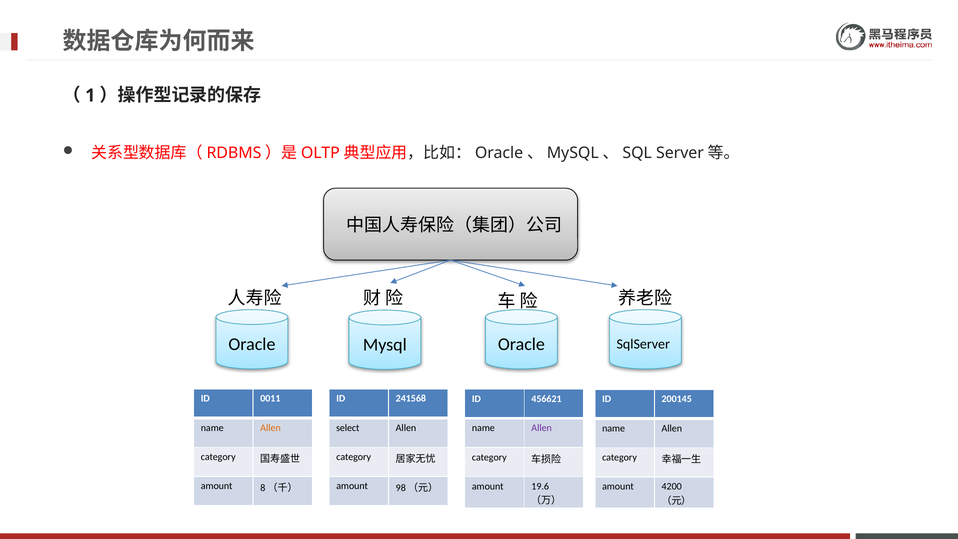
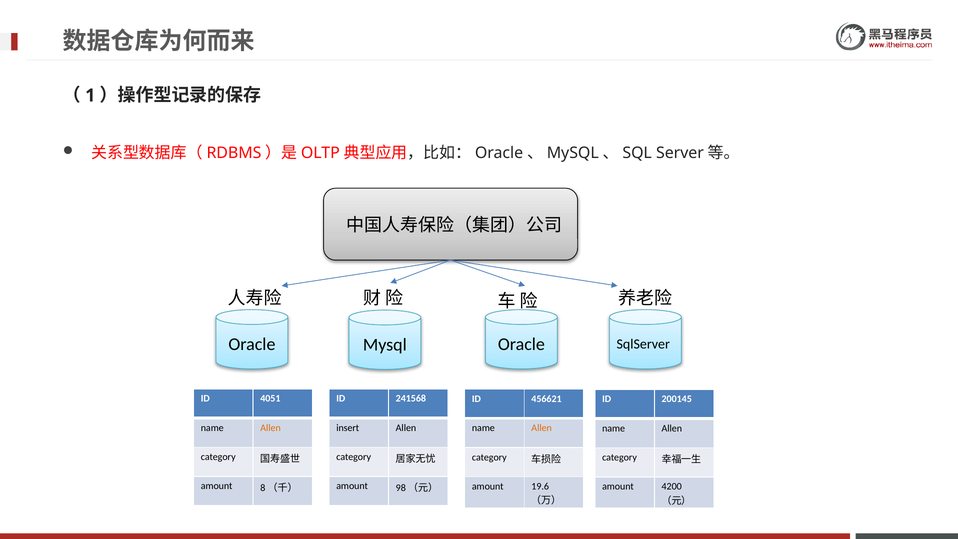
0011: 0011 -> 4051 (270, 399)
select: select -> insert (348, 428)
Allen colour: purple -> orange (542, 428)
